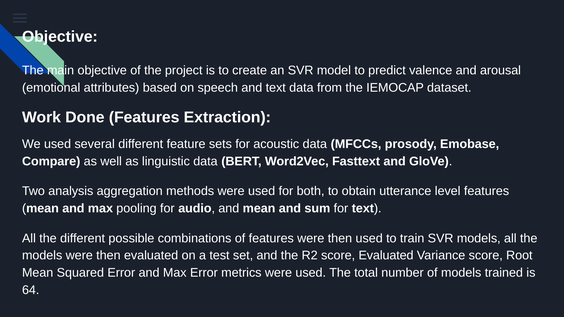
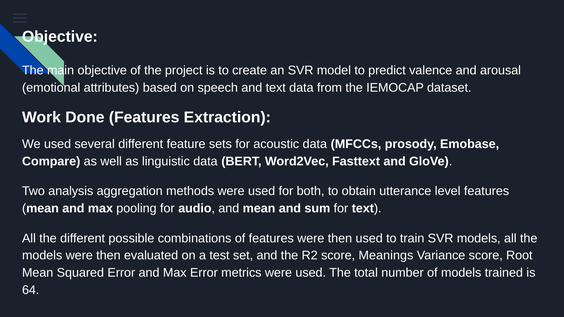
score Evaluated: Evaluated -> Meanings (386, 256)
